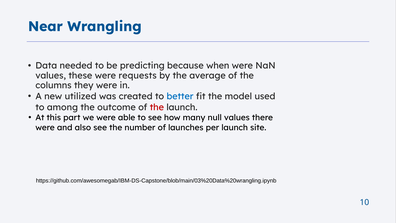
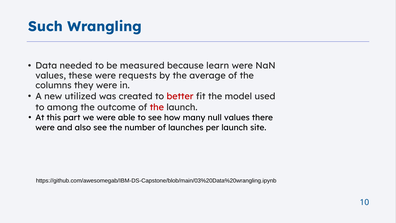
Near: Near -> Such (45, 26)
predicting: predicting -> measured (142, 66)
when: when -> learn (218, 66)
better colour: blue -> red (180, 96)
